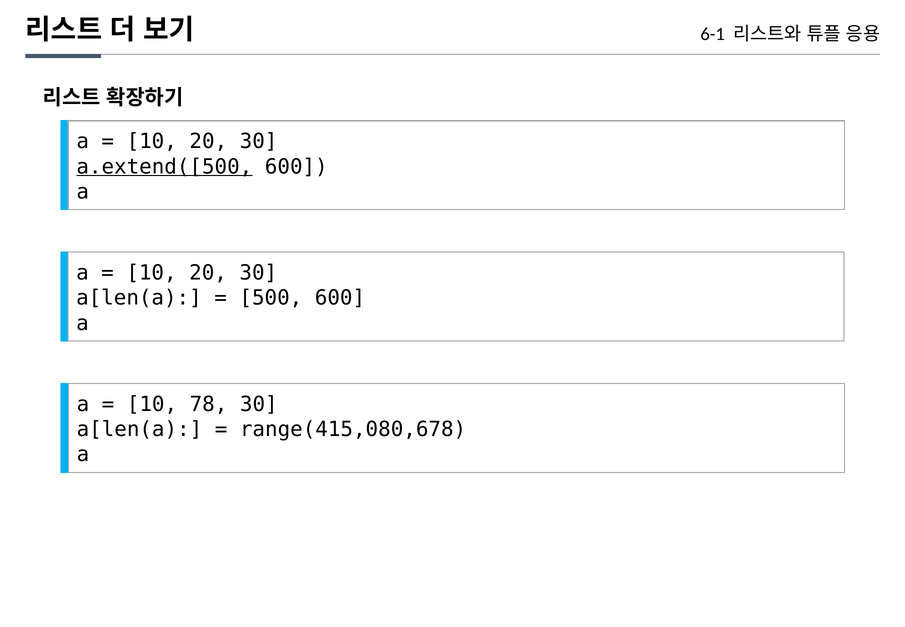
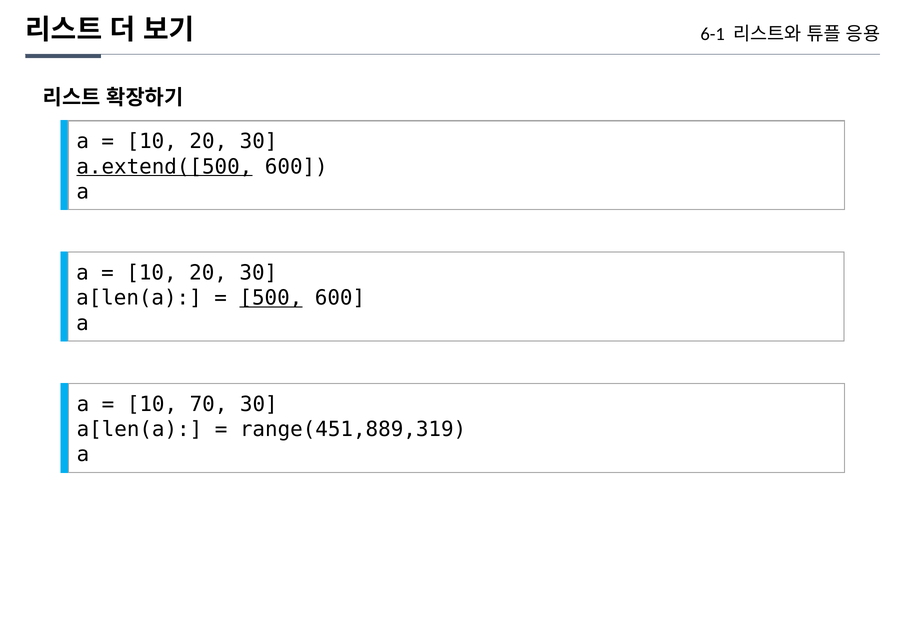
500 underline: none -> present (271, 298)
78: 78 -> 70 (209, 404)
range(415,080,678: range(415,080,678 -> range(451,889,319 (353, 429)
